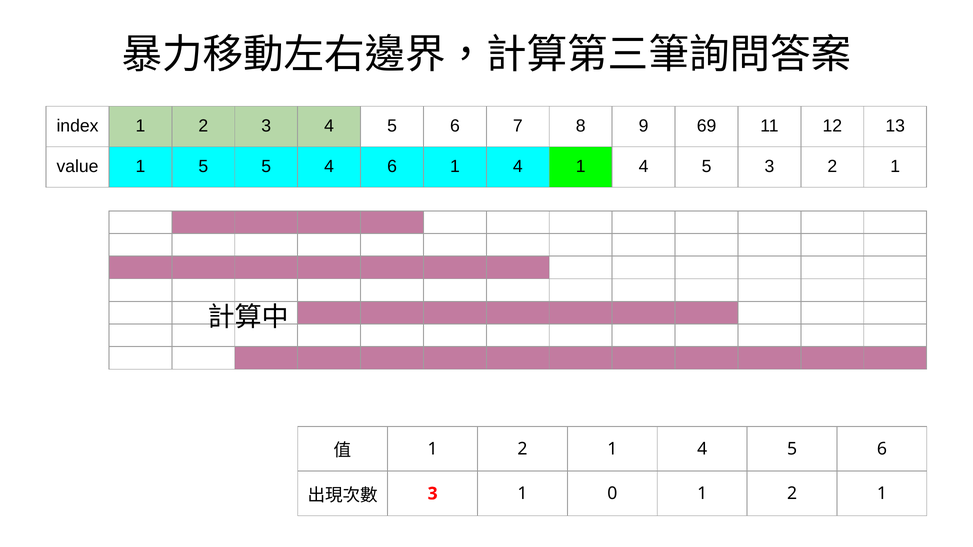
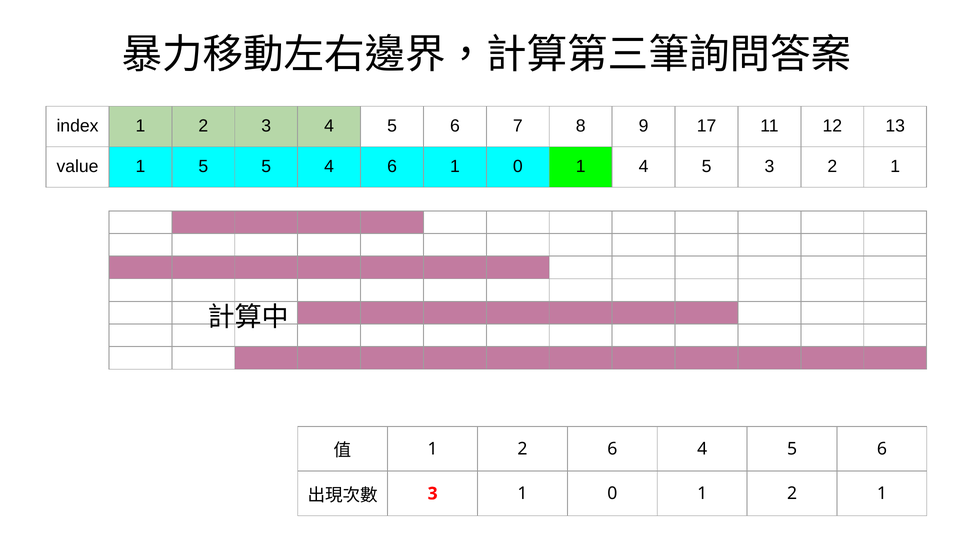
69: 69 -> 17 (707, 126)
6 1 4: 4 -> 0 (518, 167)
1: 1 -> 6 (612, 449)
